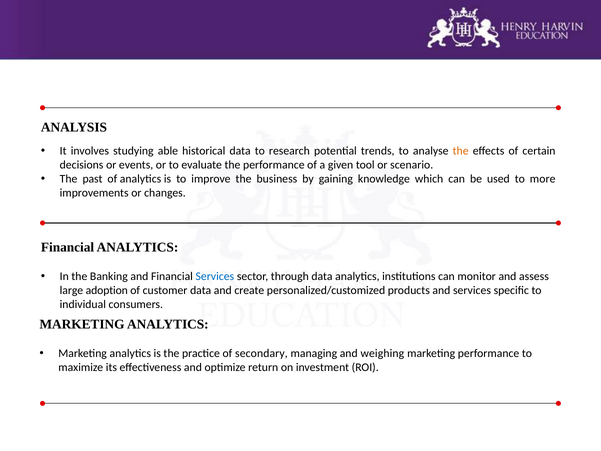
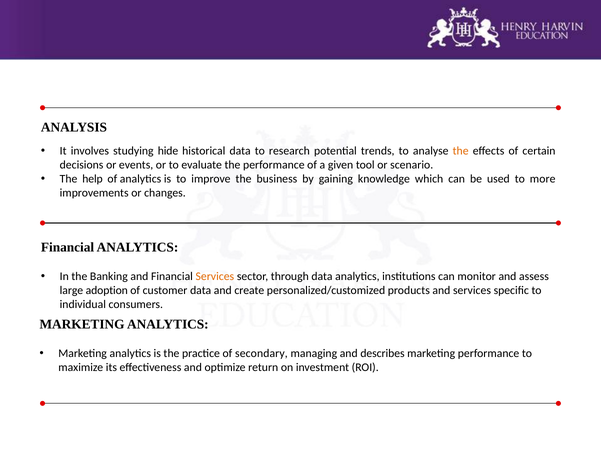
able: able -> hide (168, 151)
past: past -> help (93, 179)
Services colour: blue -> orange (215, 276)
weighing: weighing -> describes (382, 353)
